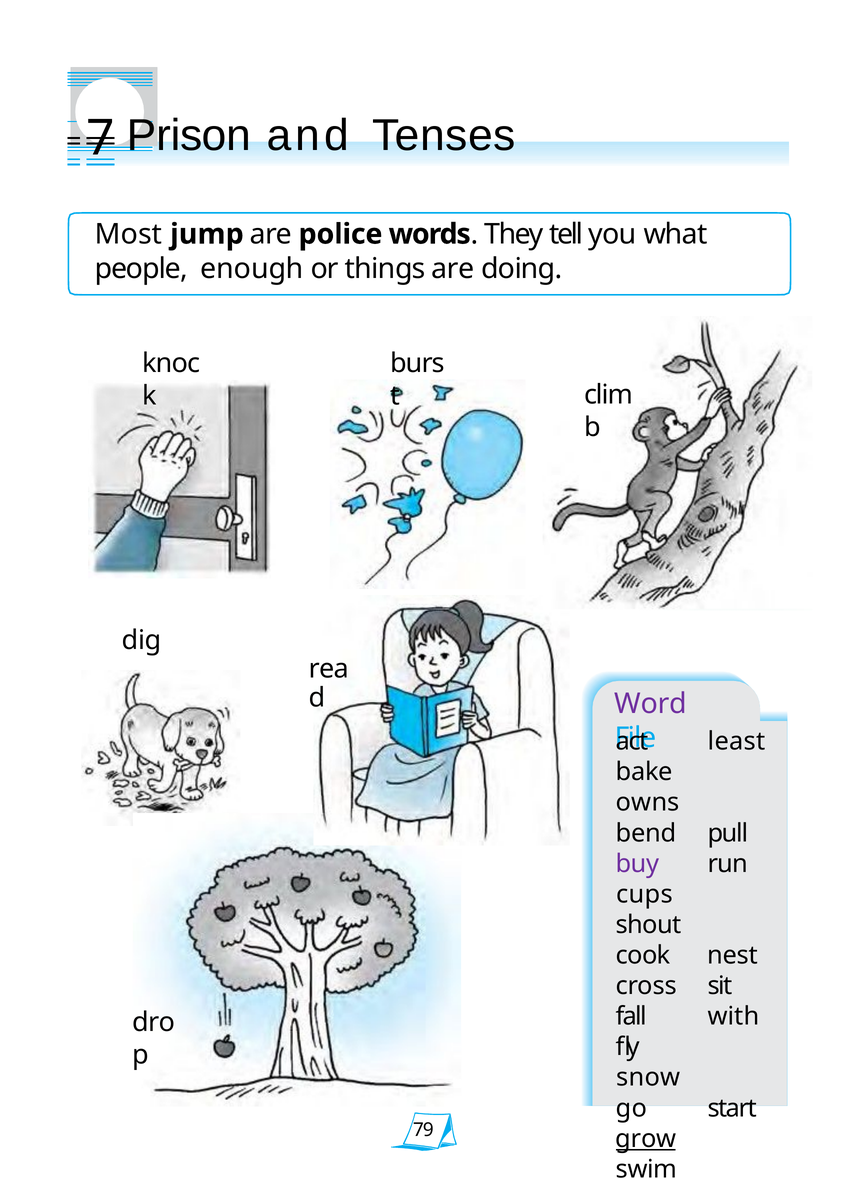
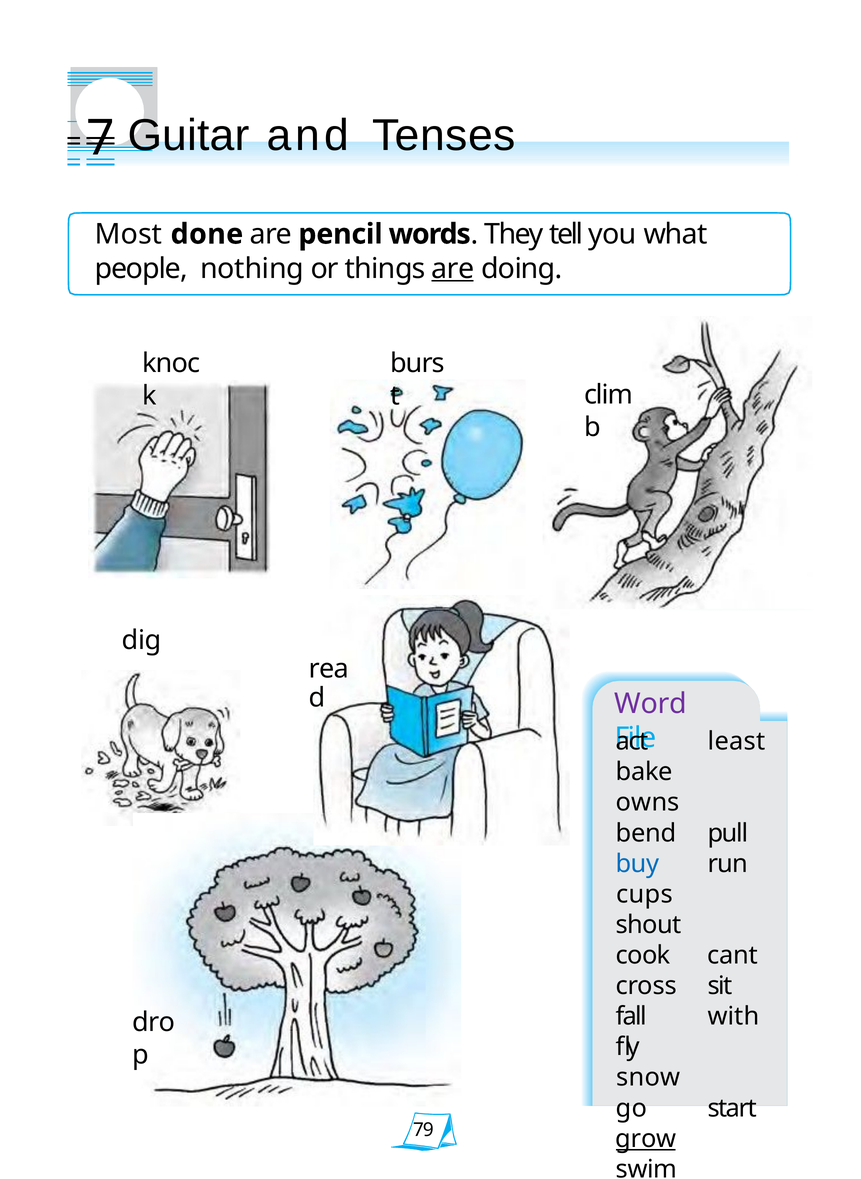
Prison: Prison -> Guitar (189, 136)
jump: jump -> done (207, 234)
police: police -> pencil (341, 234)
enough: enough -> nothing (252, 268)
are underline: none -> present (453, 268)
buy colour: purple -> blue (637, 863)
nest: nest -> cant (733, 955)
